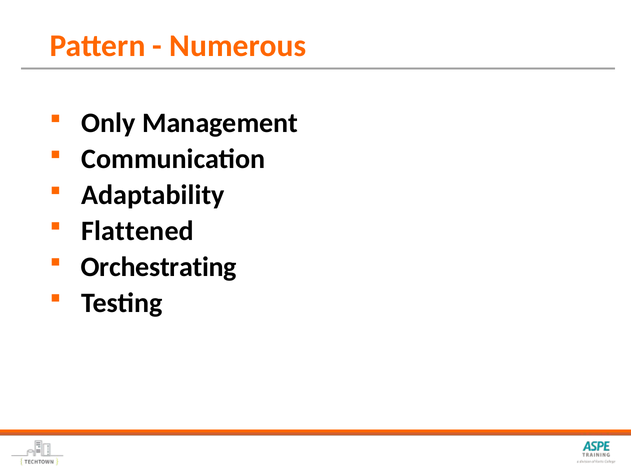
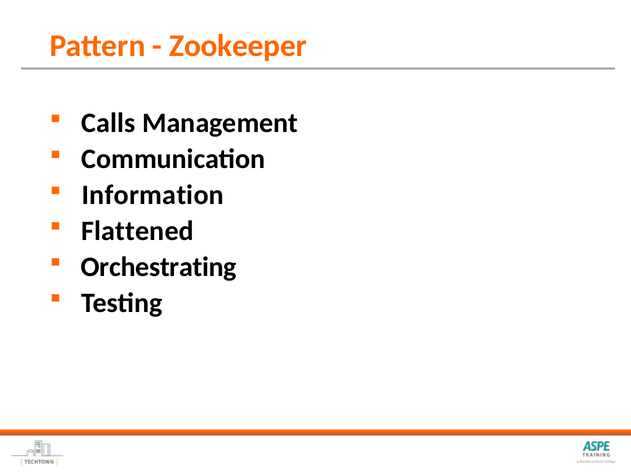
Numerous: Numerous -> Zookeeper (238, 46)
Only: Only -> Calls (108, 123)
Adaptability: Adaptability -> Information (153, 195)
